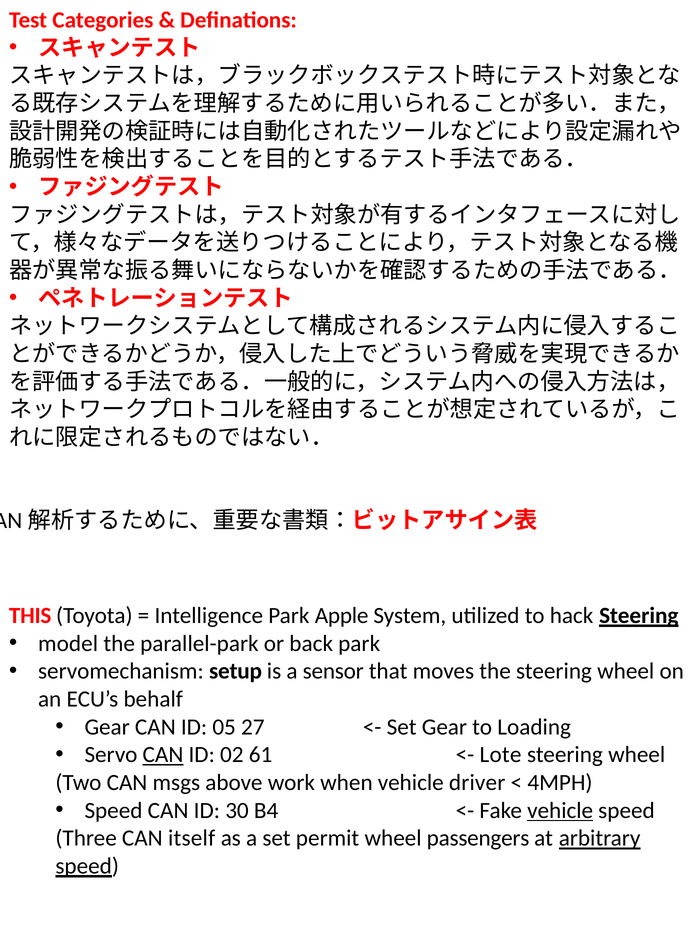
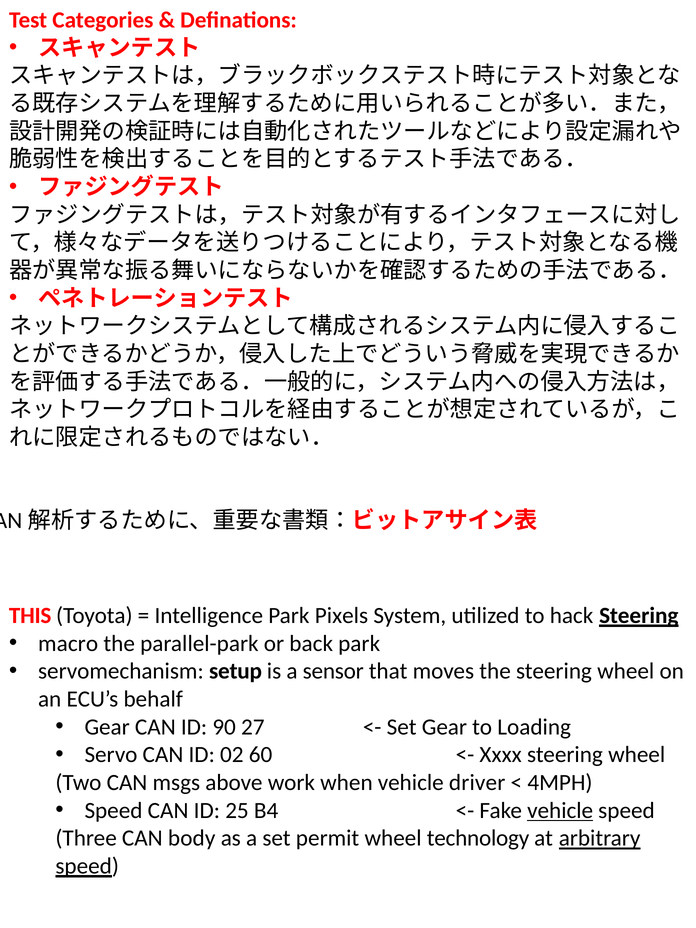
Apple: Apple -> Pixels (341, 616)
model: model -> macro (68, 643)
05: 05 -> 90 (224, 727)
CAN underline: present -> none (163, 755)
61: 61 -> 60 (261, 755)
Lote: Lote -> Xxxx (501, 755)
30: 30 -> 25 (237, 810)
itself: itself -> body (192, 838)
passengers: passengers -> technology (478, 838)
